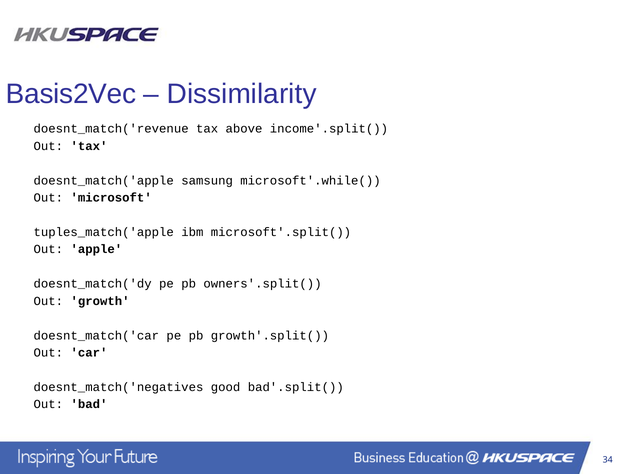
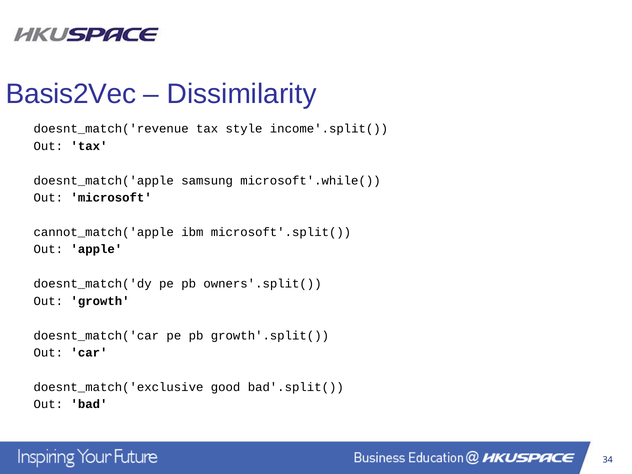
above: above -> style (244, 129)
tuples_match('apple: tuples_match('apple -> cannot_match('apple (104, 232)
doesnt_match('negatives: doesnt_match('negatives -> doesnt_match('exclusive (118, 387)
